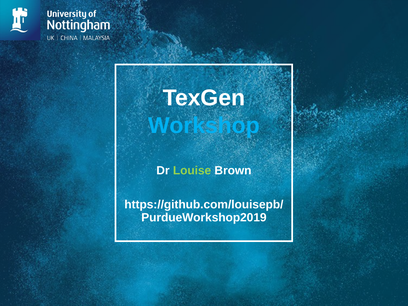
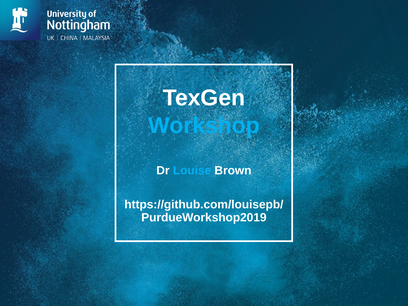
Louise colour: light green -> light blue (192, 170)
